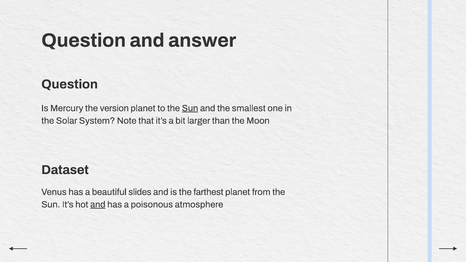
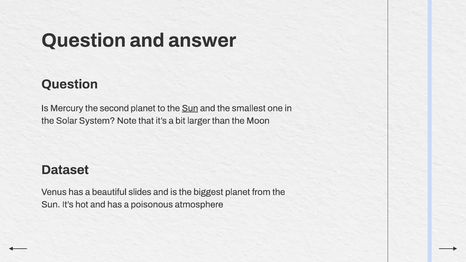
version: version -> second (114, 108)
farthest: farthest -> biggest (208, 192)
and underline: present -> none (98, 205)
